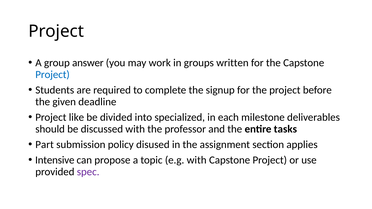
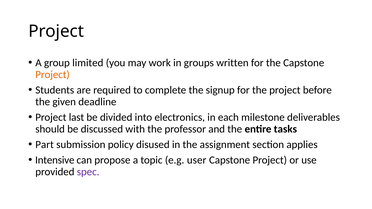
answer: answer -> limited (88, 63)
Project colour: blue -> orange (53, 75)
like: like -> last (76, 117)
specialized: specialized -> electronics (180, 117)
e.g with: with -> user (197, 160)
